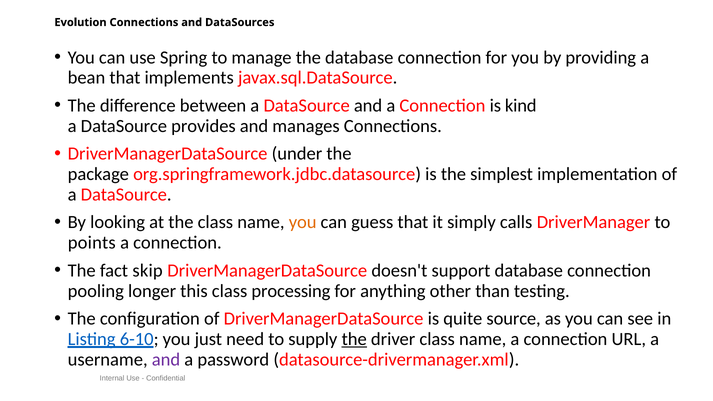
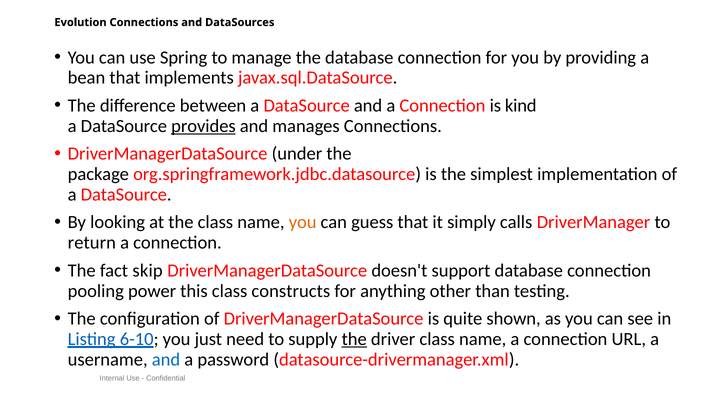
provides underline: none -> present (203, 126)
points: points -> return (92, 243)
longer: longer -> power (152, 291)
processing: processing -> constructs (291, 291)
source: source -> shown (514, 319)
and colour: purple -> blue (166, 359)
